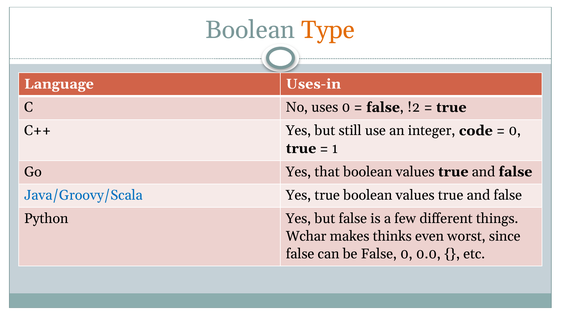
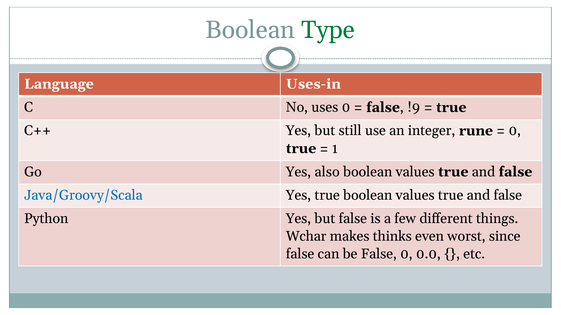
Type colour: orange -> green (328, 30)
!2: !2 -> !9 (414, 108)
code: code -> rune (476, 131)
that: that -> also (327, 172)
